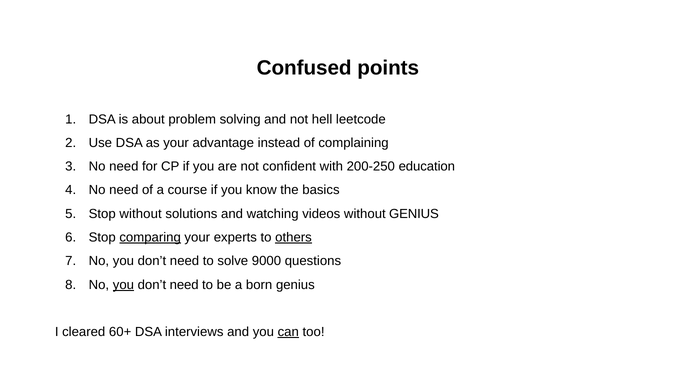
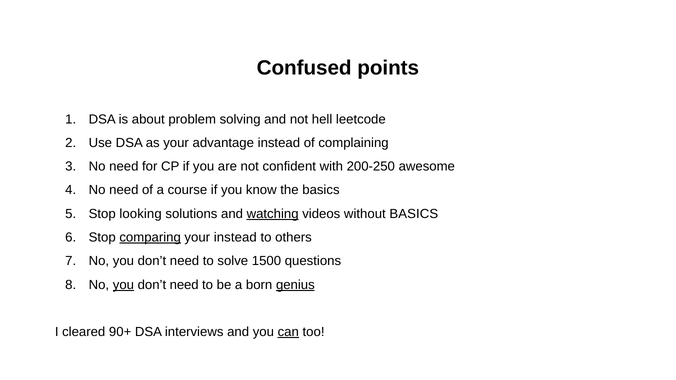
education: education -> awesome (427, 167)
Stop without: without -> looking (141, 214)
watching underline: none -> present (273, 214)
without GENIUS: GENIUS -> BASICS (414, 214)
your experts: experts -> instead (235, 238)
others underline: present -> none (293, 238)
9000: 9000 -> 1500 (266, 261)
genius underline: none -> present (295, 285)
60+: 60+ -> 90+ (120, 332)
